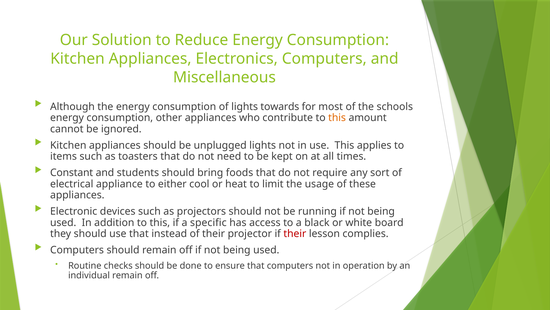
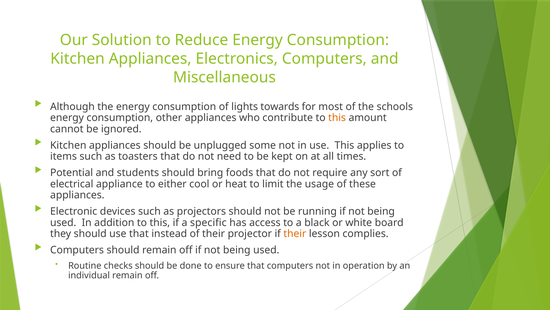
unplugged lights: lights -> some (263, 145)
Constant: Constant -> Potential (72, 172)
their colour: red -> orange (295, 233)
